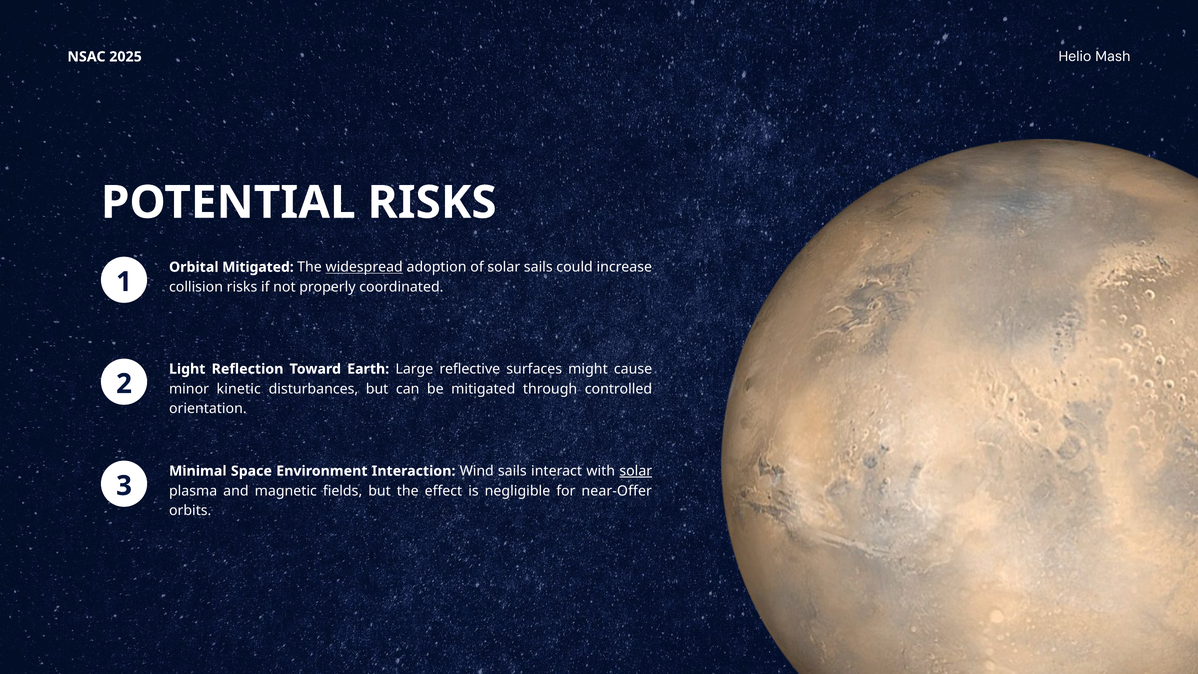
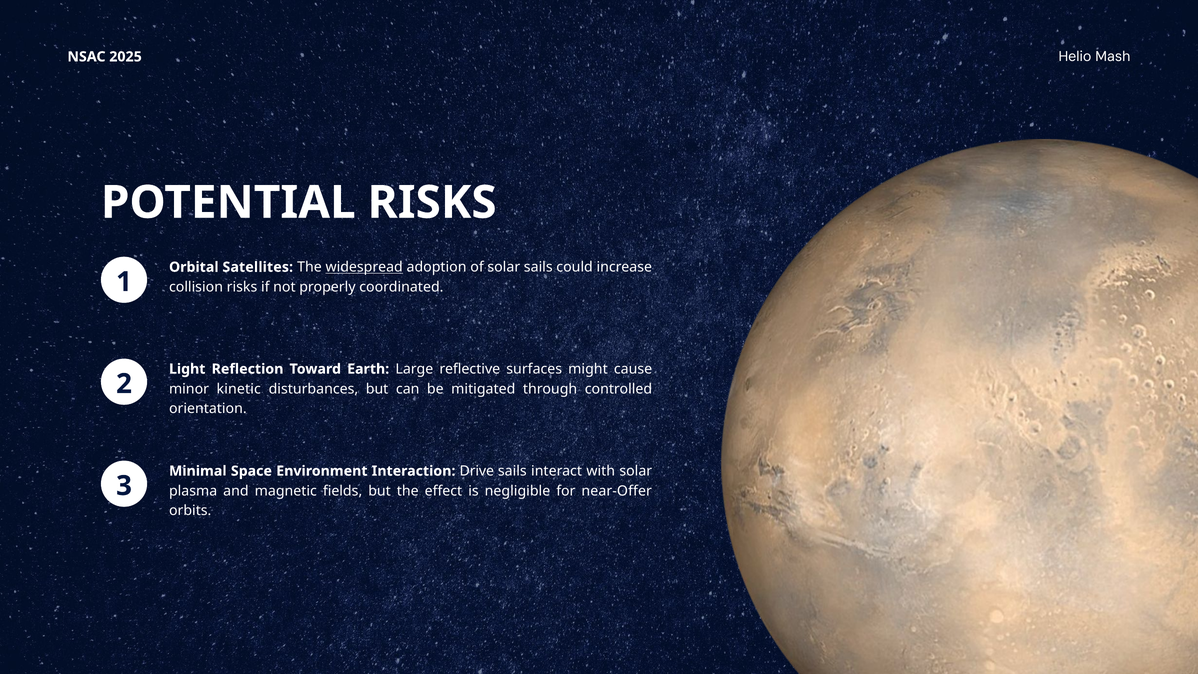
Orbital Mitigated: Mitigated -> Satellites (258, 267)
Wind: Wind -> Drive (477, 471)
solar underline: present -> none (636, 471)
